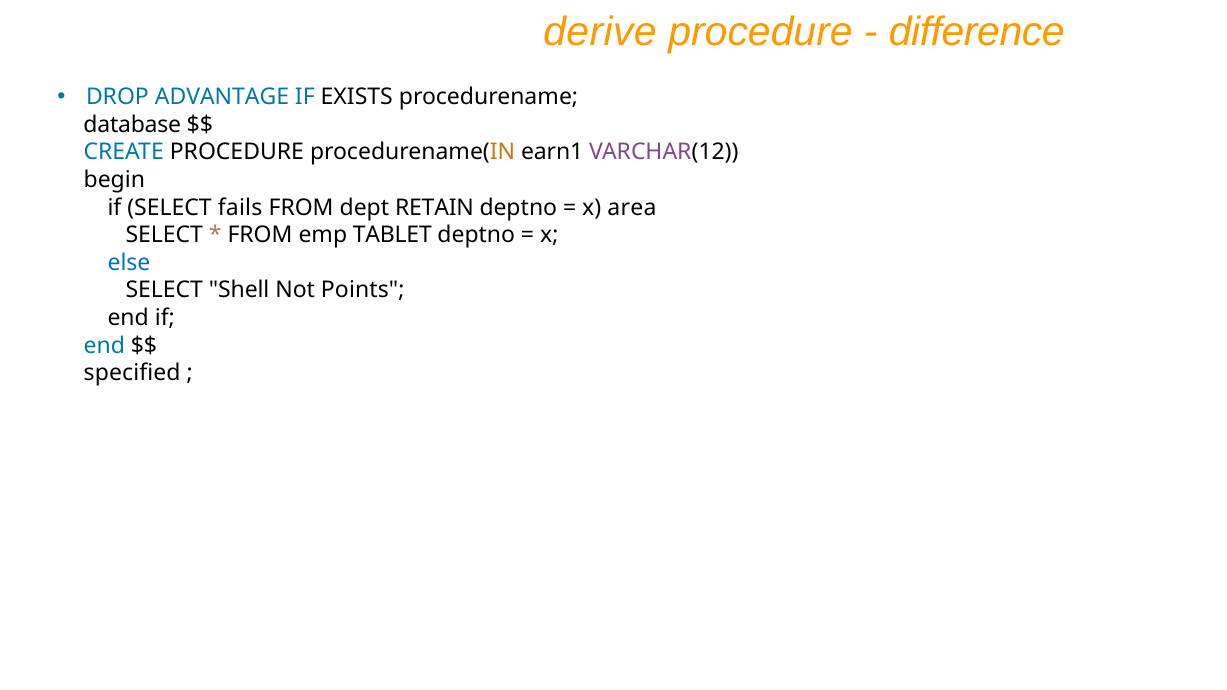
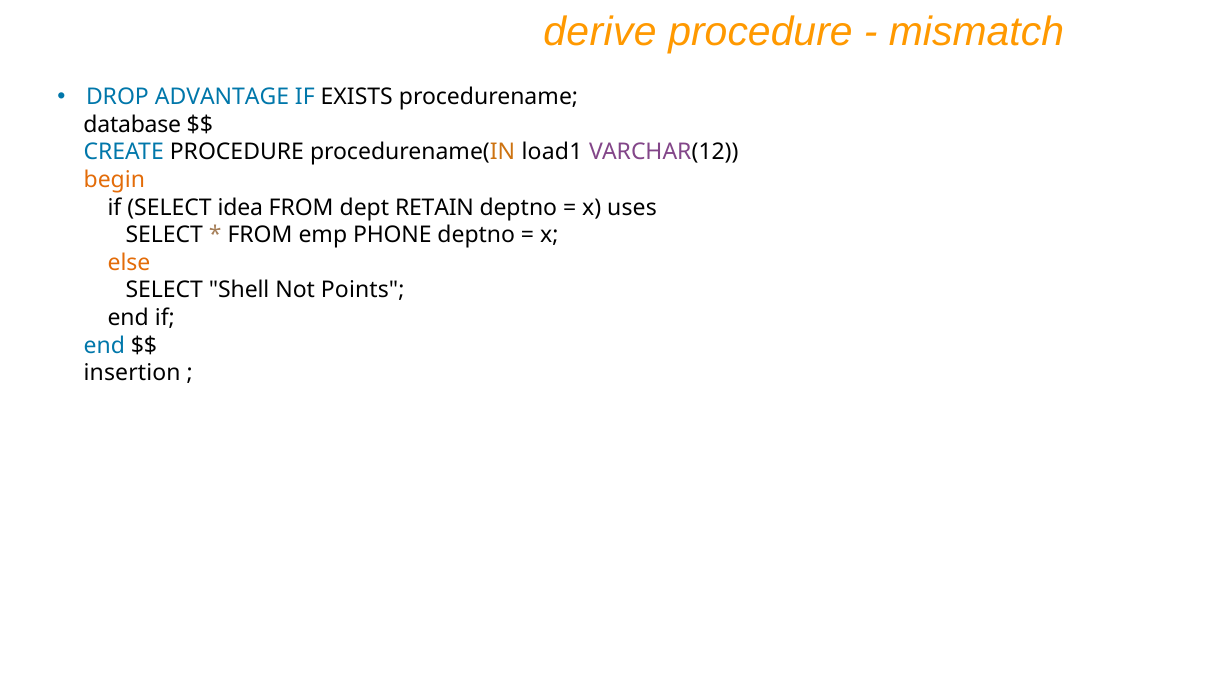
difference: difference -> mismatch (976, 32)
earn1: earn1 -> load1 (552, 152)
begin colour: black -> orange (114, 180)
fails: fails -> idea (240, 208)
area: area -> uses (632, 208)
TABLET: TABLET -> PHONE (392, 235)
else colour: blue -> orange (129, 263)
specified: specified -> insertion (132, 373)
